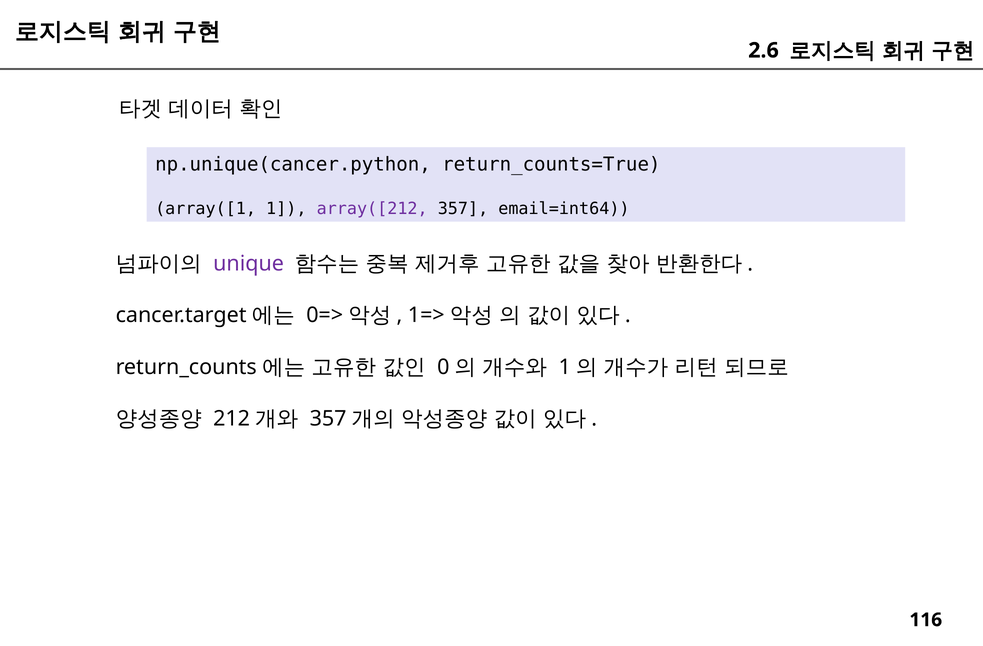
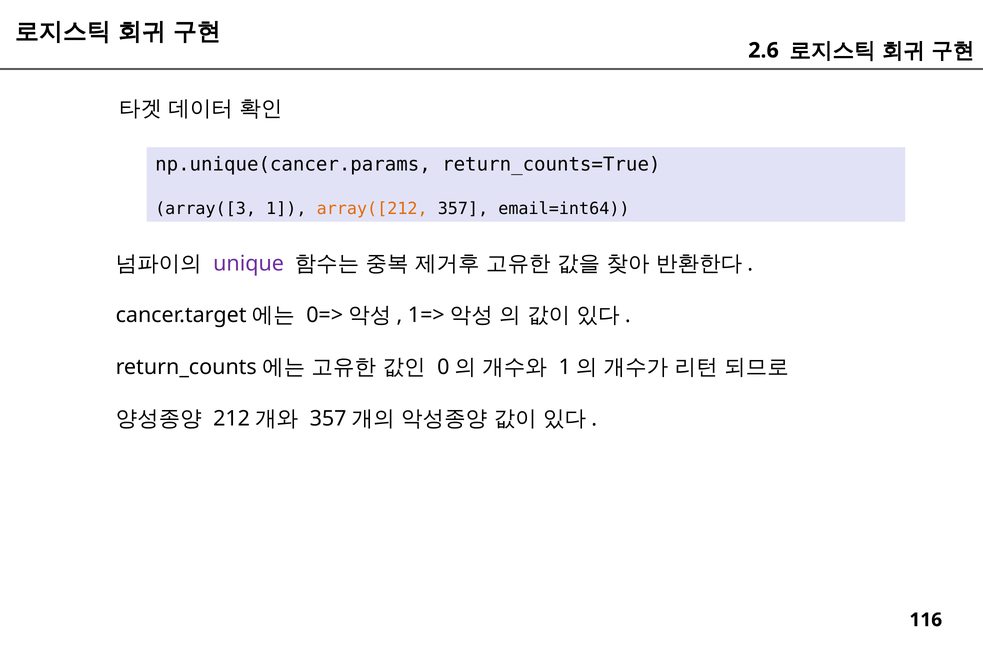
np.unique(cancer.python: np.unique(cancer.python -> np.unique(cancer.params (293, 164)
array([1: array([1 -> array([3 (206, 208)
array([212 colour: purple -> orange (372, 208)
